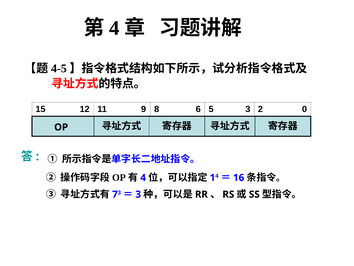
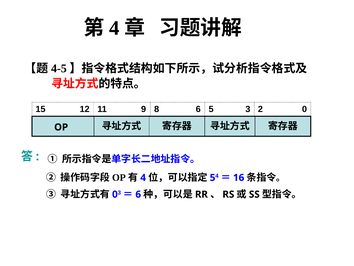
1: 1 -> 5 (213, 177)
7: 7 -> 0 (115, 194)
3: 3 -> 6 (138, 194)
